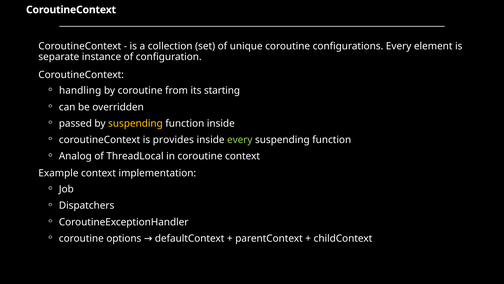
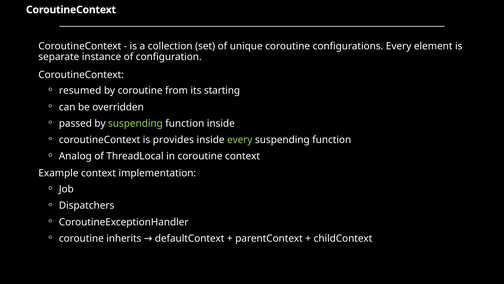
handling: handling -> resumed (80, 90)
suspending colour: yellow -> light green (135, 123)
options: options -> inherits (124, 238)
